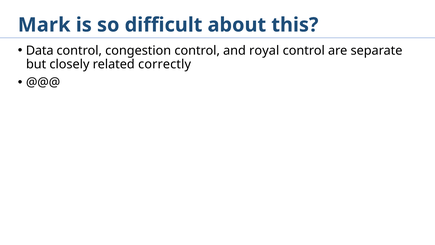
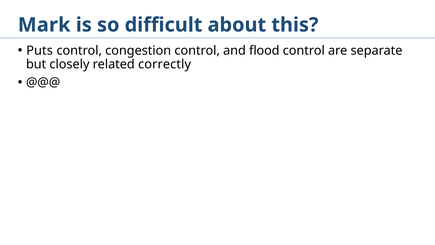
Data: Data -> Puts (40, 50)
royal: royal -> flood (264, 50)
